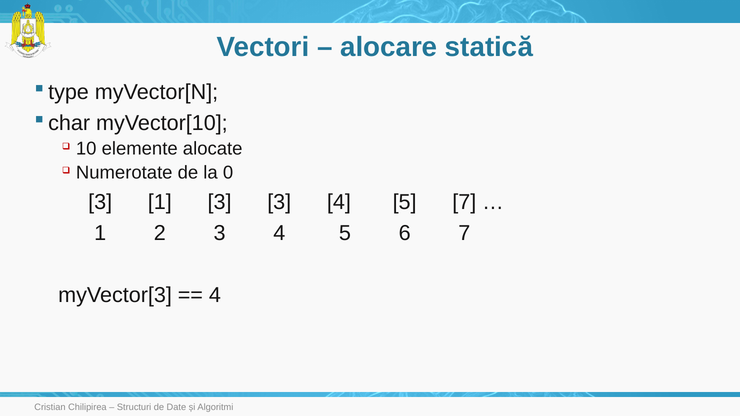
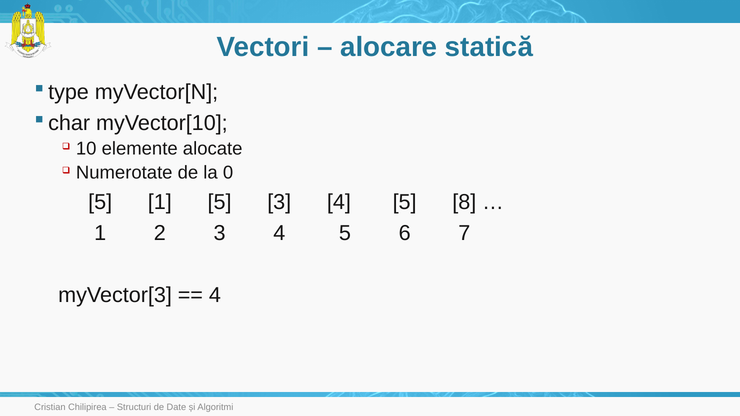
3: 3 -> 5 (100, 202)
1 3: 3 -> 5 (220, 202)
5 7: 7 -> 8 (464, 202)
